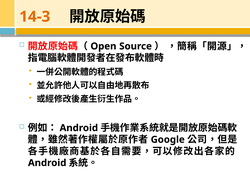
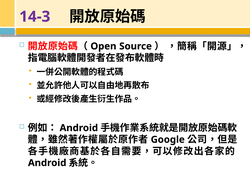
14-3 colour: orange -> purple (35, 17)
